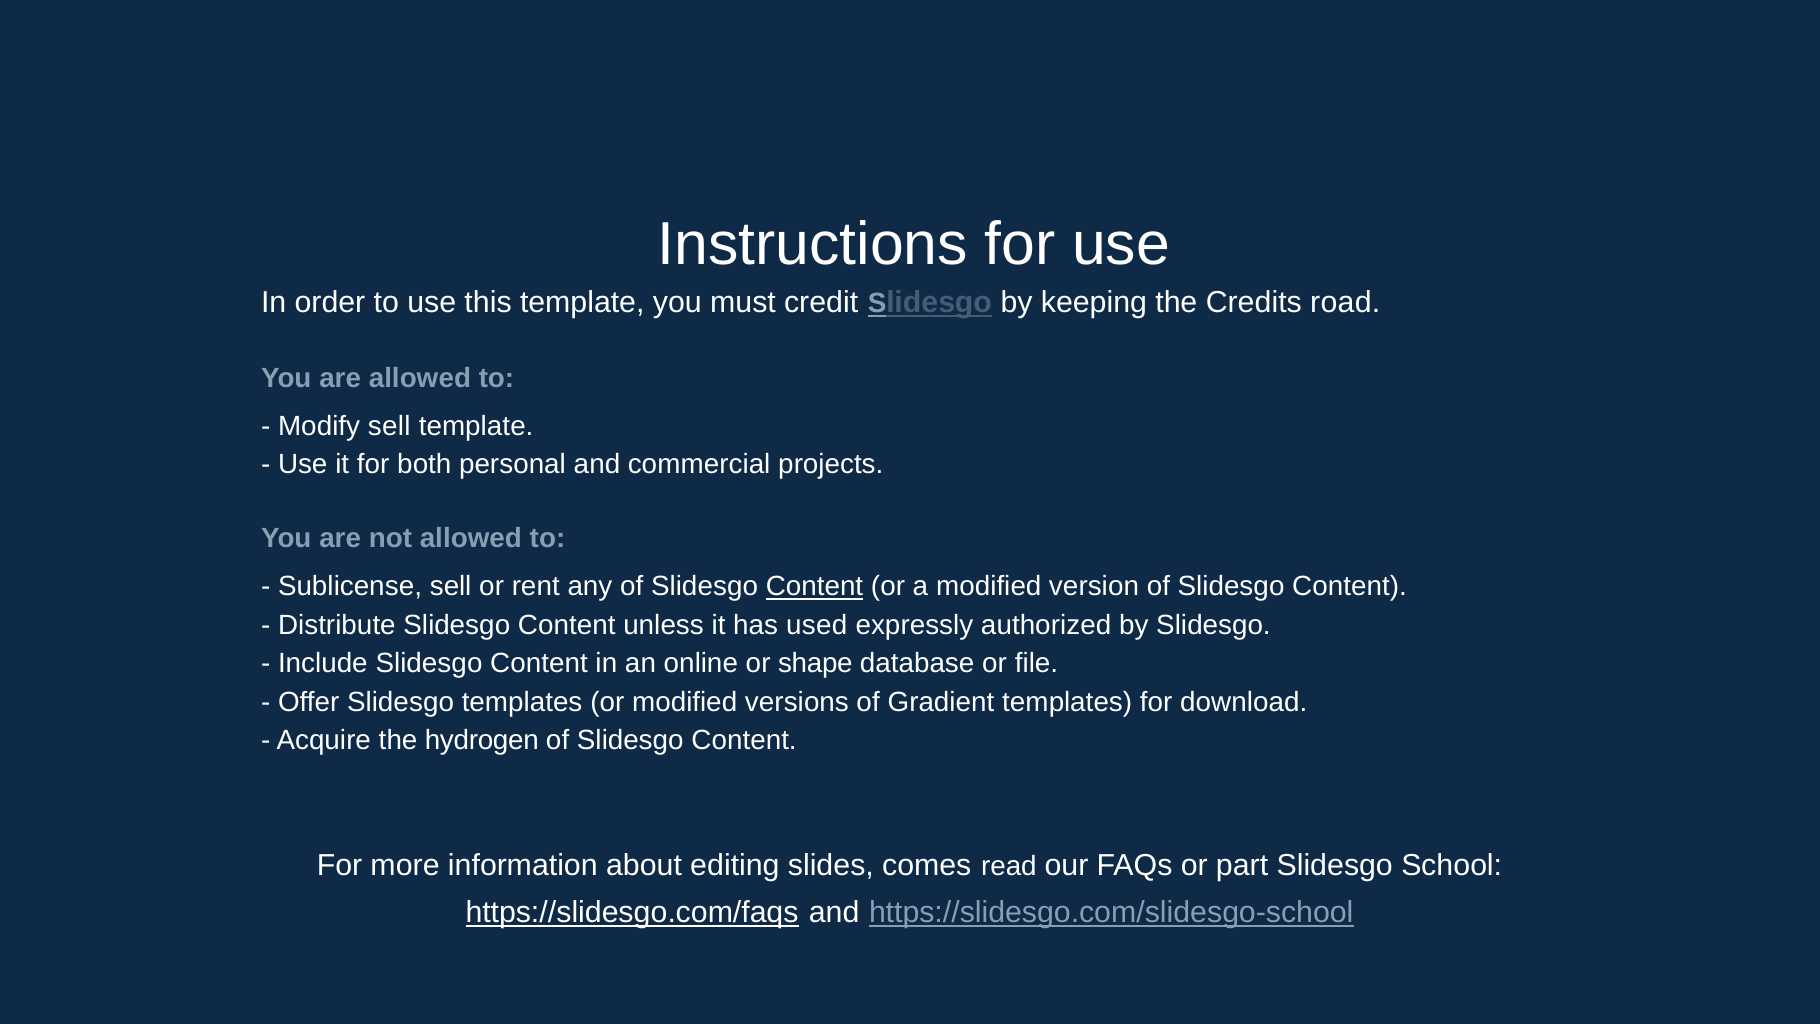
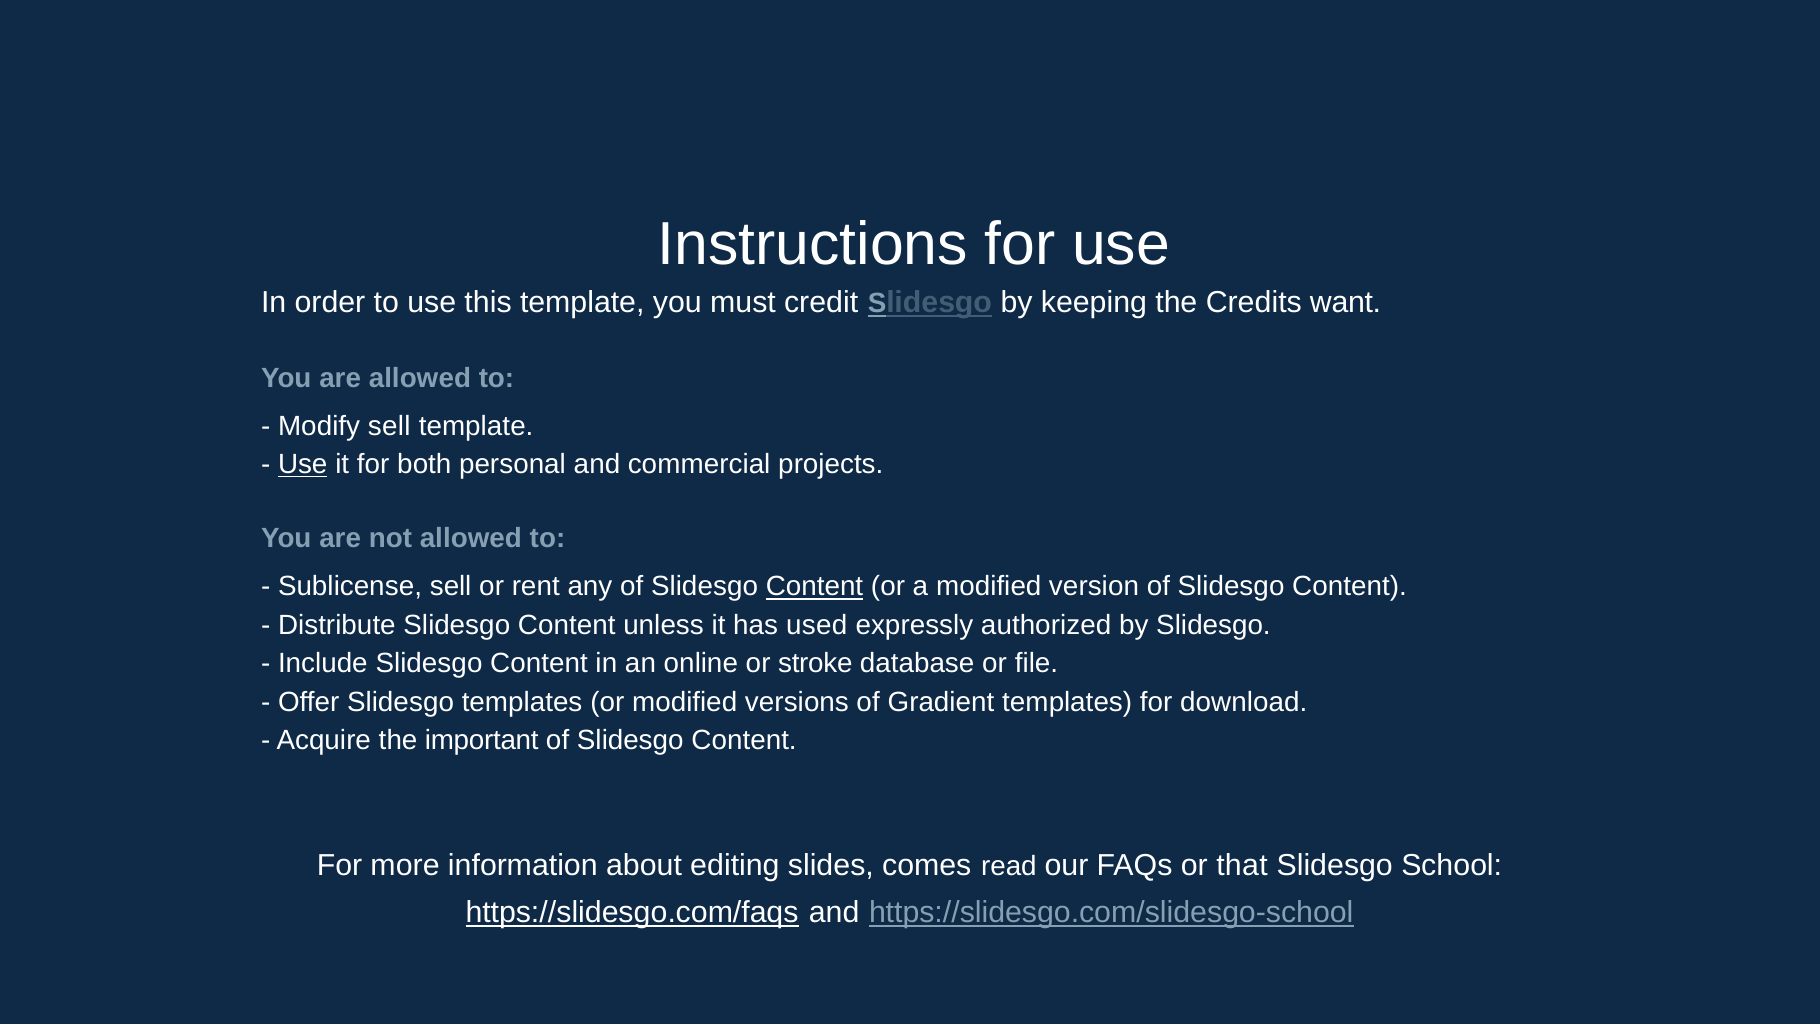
road: road -> want (1346, 303)
Use underline: none -> present (303, 465)
shape: shape -> stroke (815, 663)
hydrogen: hydrogen -> important (482, 740)
part: part -> that (1242, 865)
